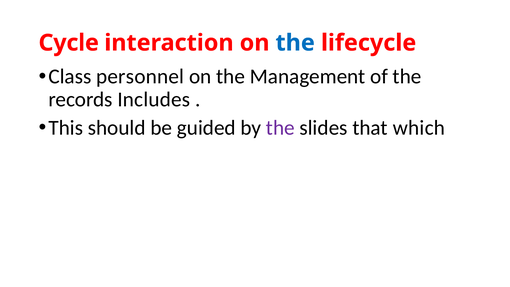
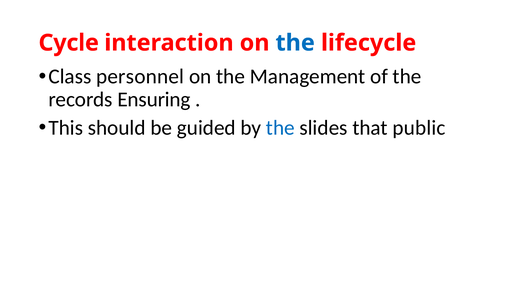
Includes: Includes -> Ensuring (154, 99)
the colour: purple -> blue (280, 128)
which: which -> public (419, 128)
